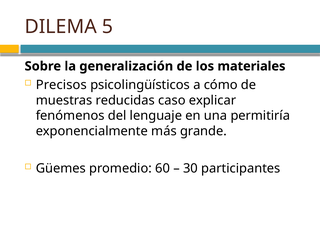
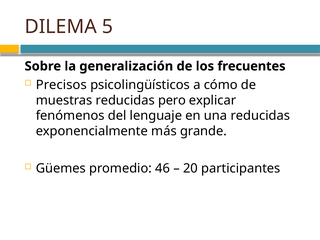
materiales: materiales -> frecuentes (251, 66)
caso: caso -> pero (172, 100)
una permitiría: permitiría -> reducidas (260, 116)
60: 60 -> 46 (163, 168)
30: 30 -> 20 (190, 168)
